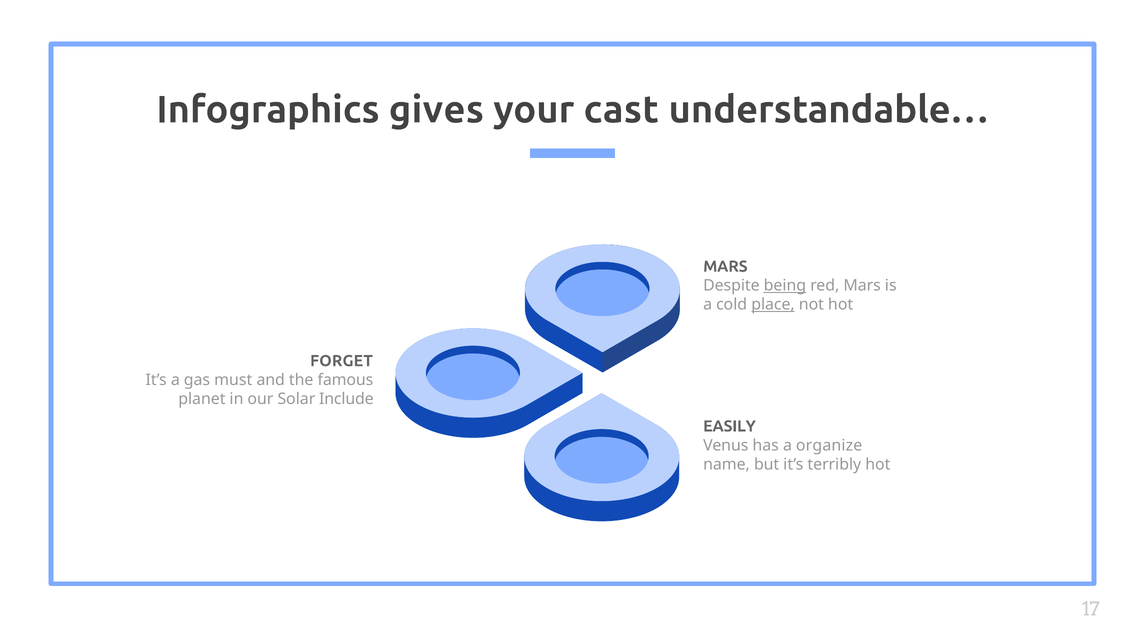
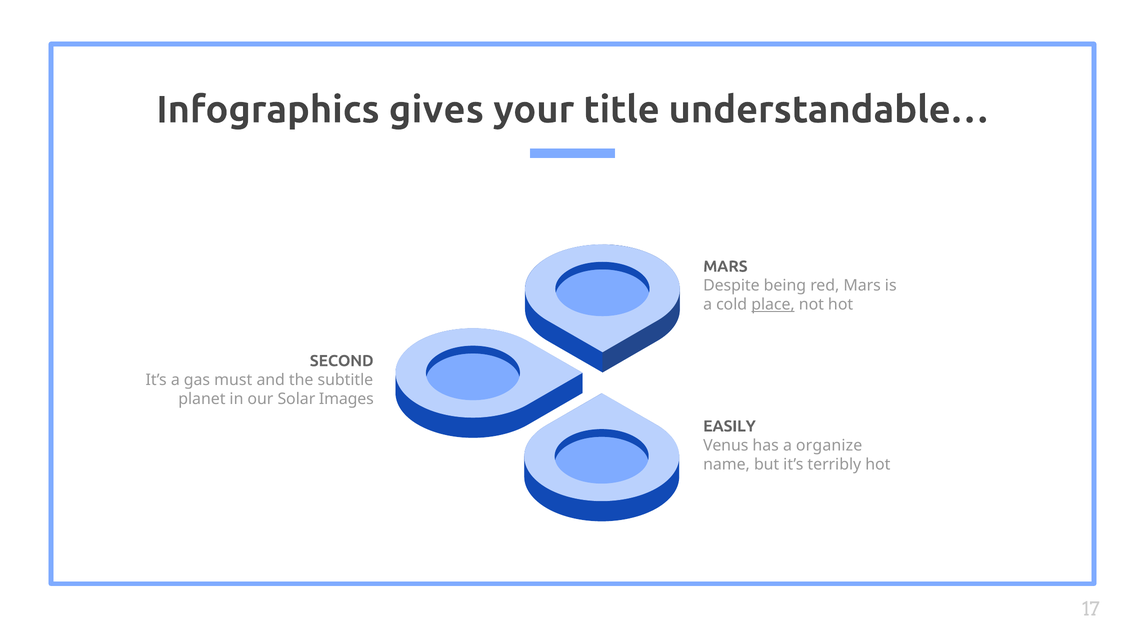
cast: cast -> title (621, 110)
being underline: present -> none (785, 286)
FORGET: FORGET -> SECOND (342, 361)
famous: famous -> subtitle (345, 380)
Include: Include -> Images (346, 399)
